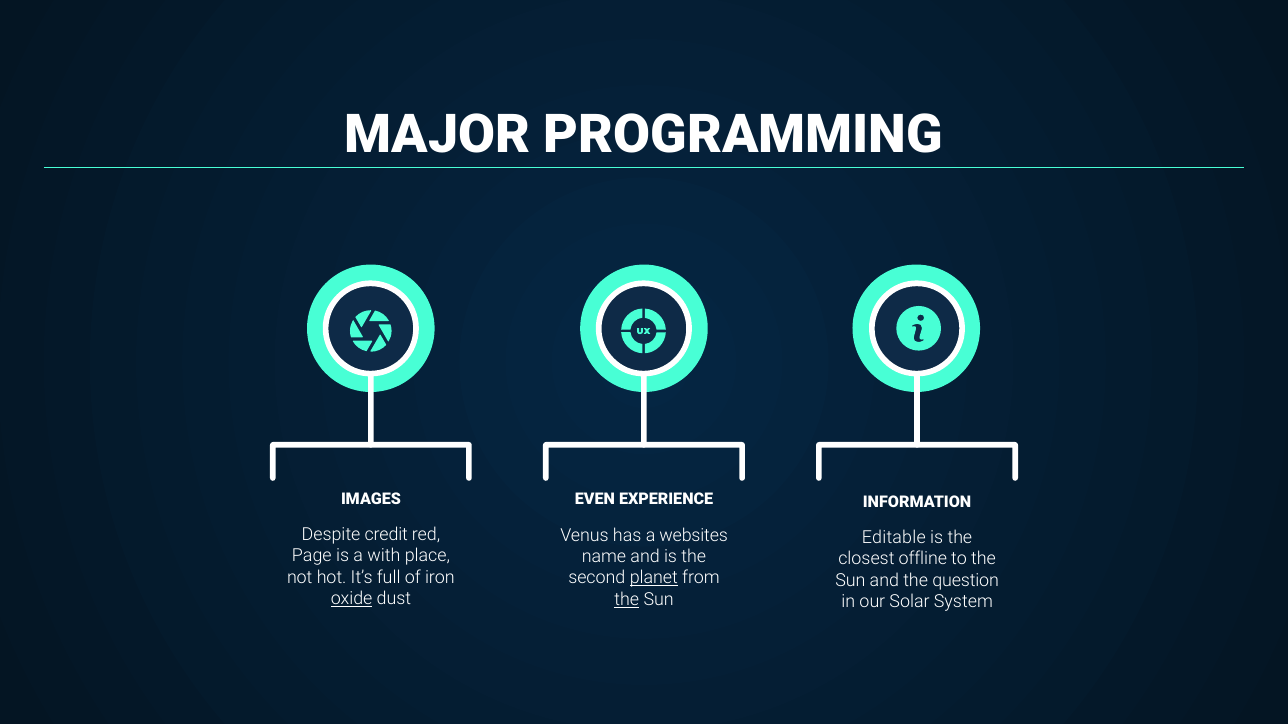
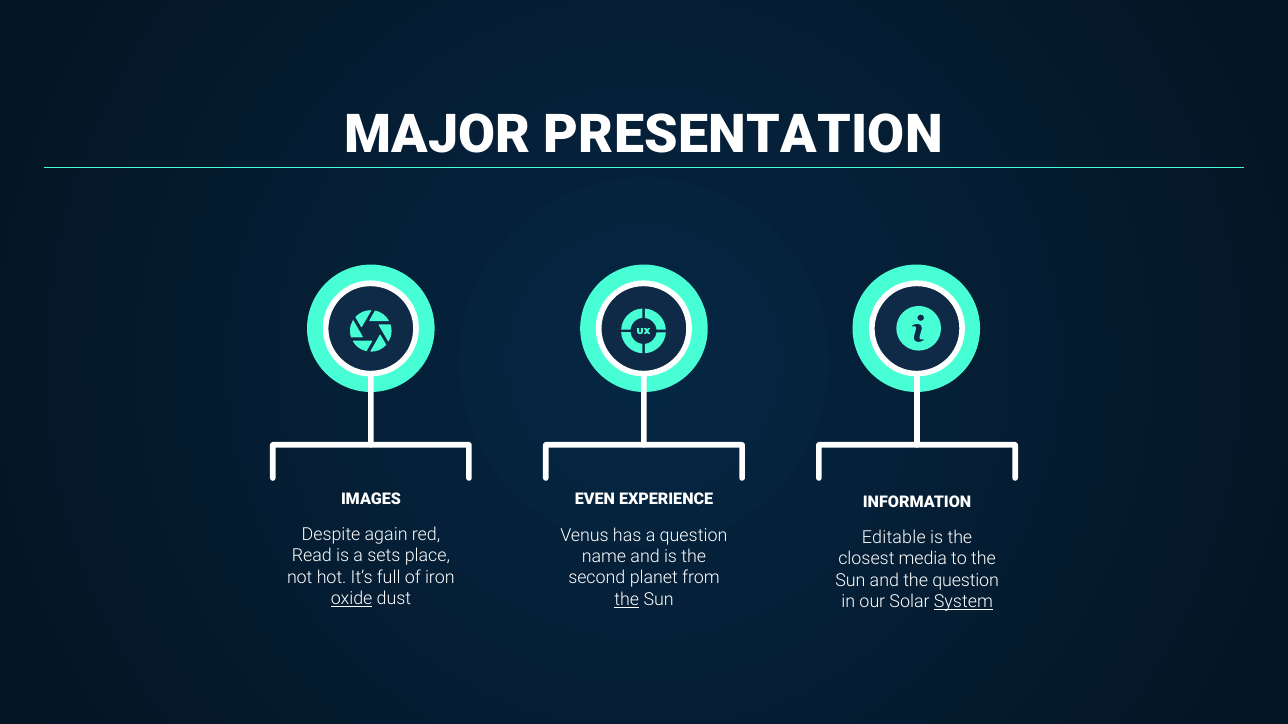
PROGRAMMING: PROGRAMMING -> PRESENTATION (743, 135)
credit: credit -> again (386, 535)
a websites: websites -> question (694, 536)
Page: Page -> Read (312, 556)
with: with -> sets (384, 556)
offline: offline -> media (923, 559)
planet underline: present -> none (654, 579)
System underline: none -> present (963, 602)
